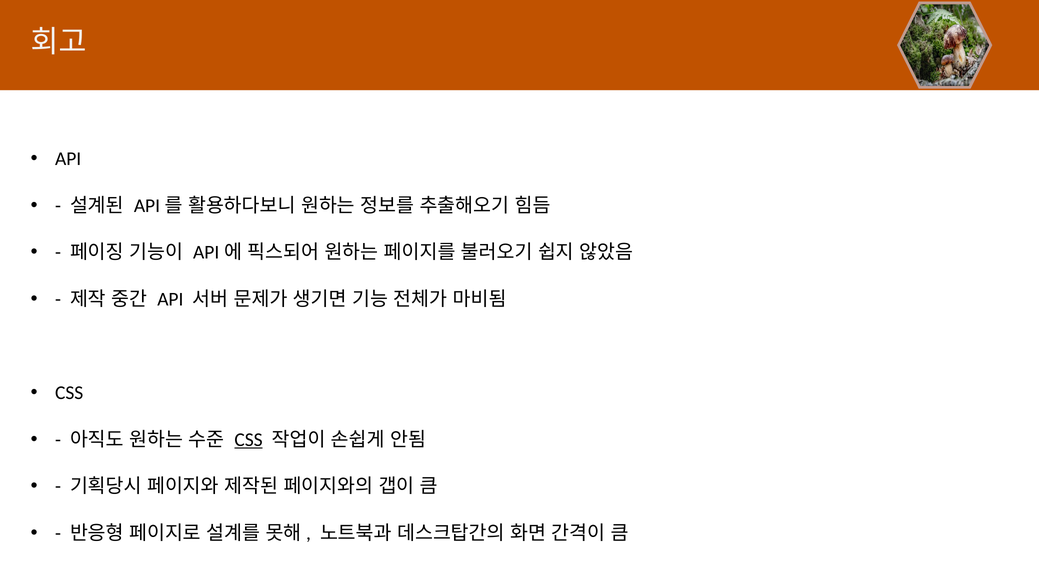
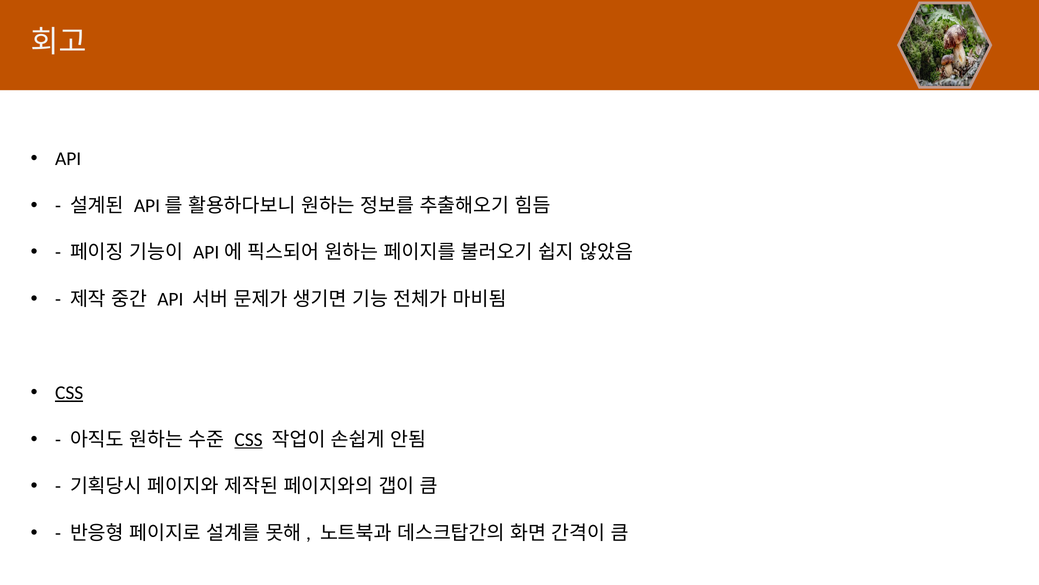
CSS underline: none -> present (69, 392)
